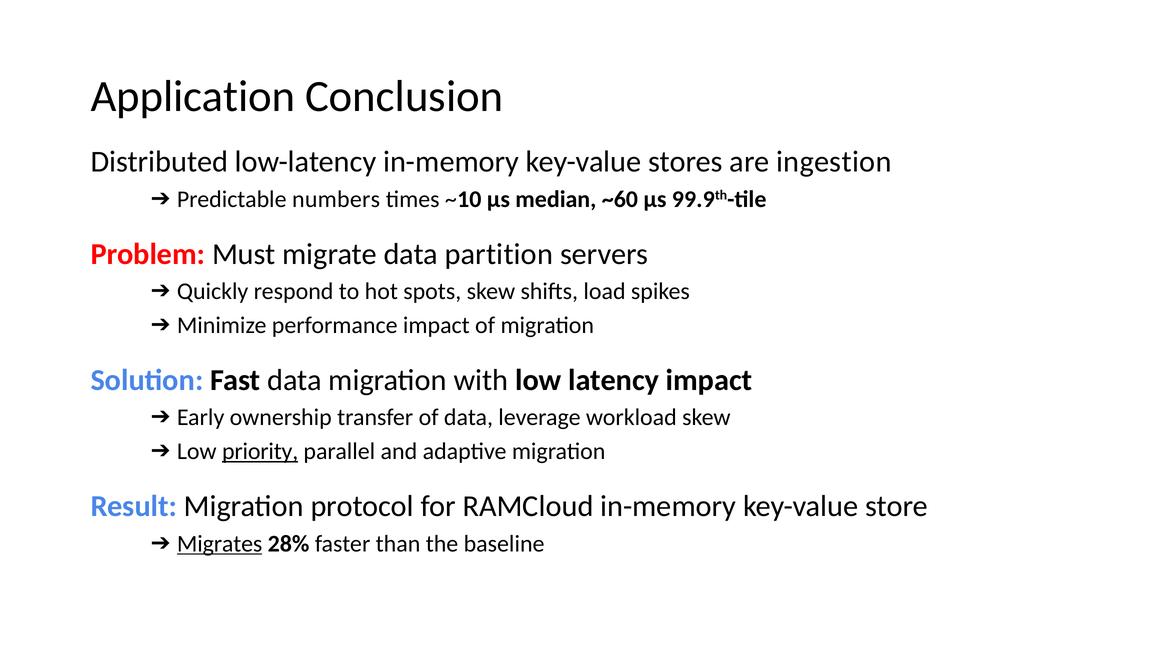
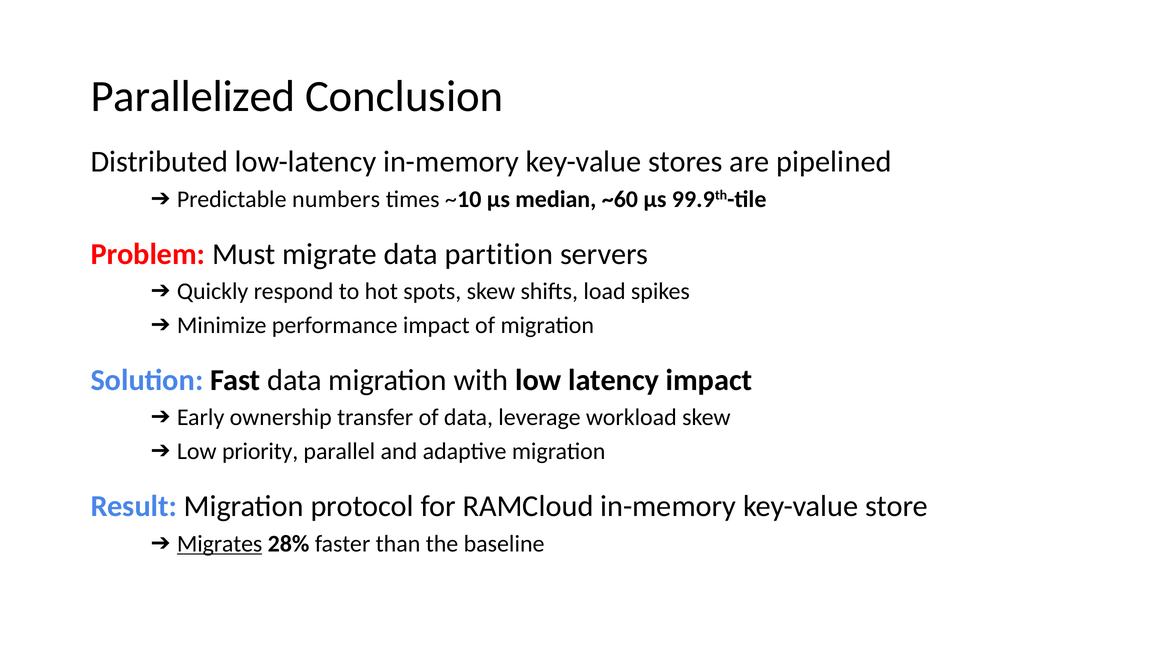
Application: Application -> Parallelized (193, 97)
ingestion: ingestion -> pipelined (834, 162)
priority underline: present -> none (260, 452)
